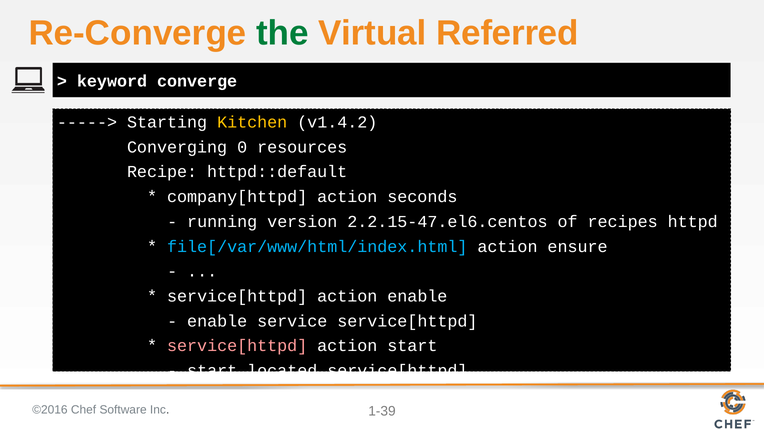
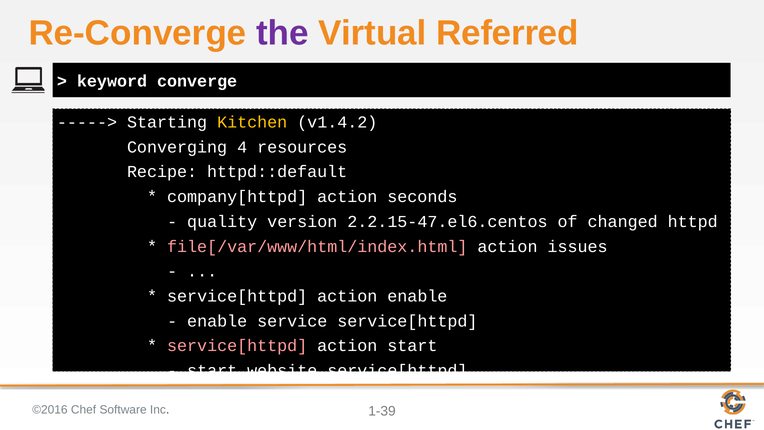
the colour: green -> purple (282, 33)
0: 0 -> 4 (242, 147)
running: running -> quality (222, 222)
recipes: recipes -> changed (623, 222)
file[/var/www/html/index.html colour: light blue -> pink (317, 246)
ensure: ensure -> issues (578, 246)
located: located -> website (282, 371)
